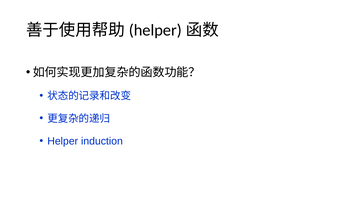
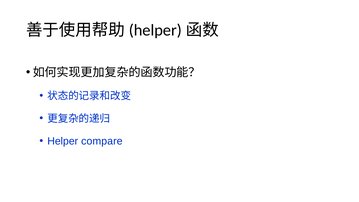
induction: induction -> compare (102, 141)
